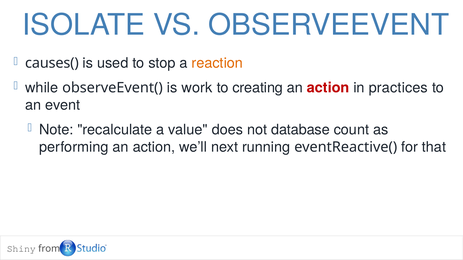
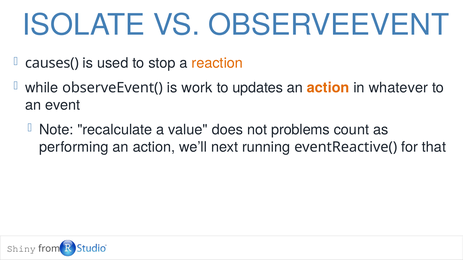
creating: creating -> updates (258, 88)
action colour: red -> orange (328, 88)
practices: practices -> whatever (398, 88)
database: database -> problems (300, 130)
